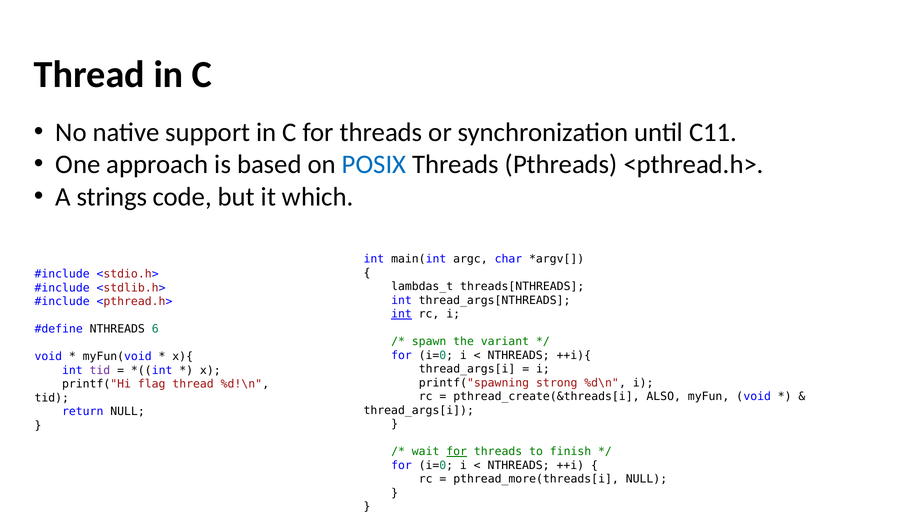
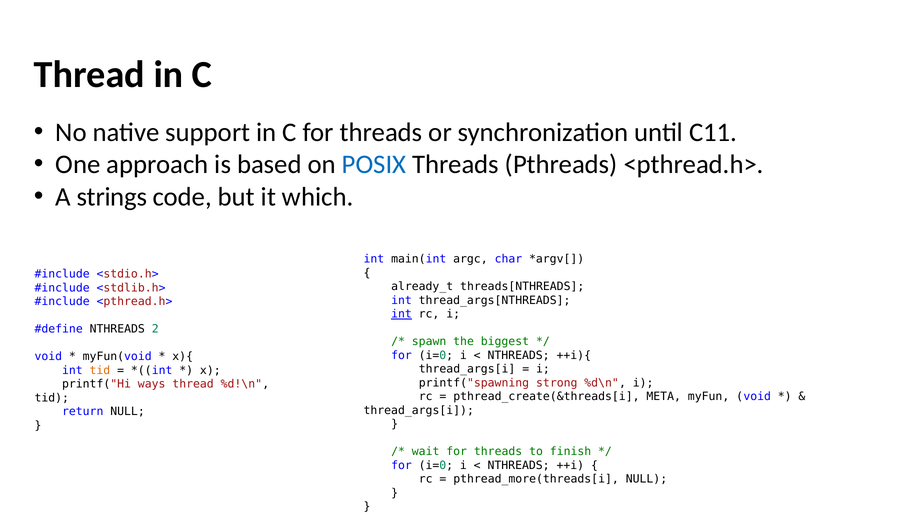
lambdas_t: lambdas_t -> already_t (422, 287)
6: 6 -> 2 (155, 329)
variant: variant -> biggest (505, 342)
tid colour: purple -> orange (100, 371)
flag: flag -> ways (152, 384)
ALSO: ALSO -> META (664, 397)
for underline: present -> none (457, 452)
